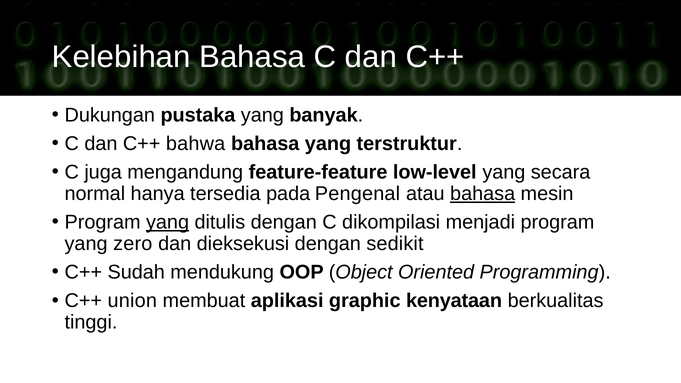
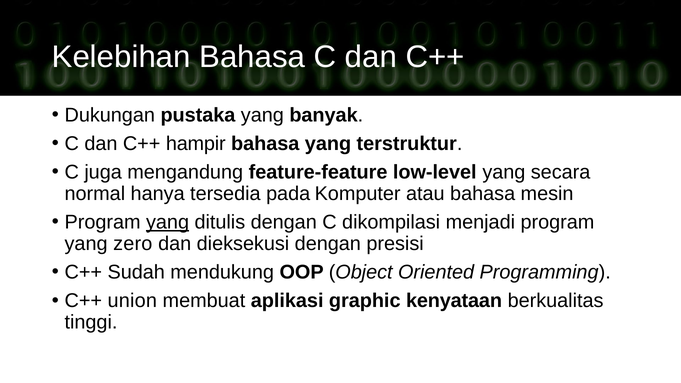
bahwa: bahwa -> hampir (196, 144)
Pengenal: Pengenal -> Komputer (358, 194)
bahasa underline: present -> none (483, 194)
sedikit: sedikit -> presisi (395, 244)
